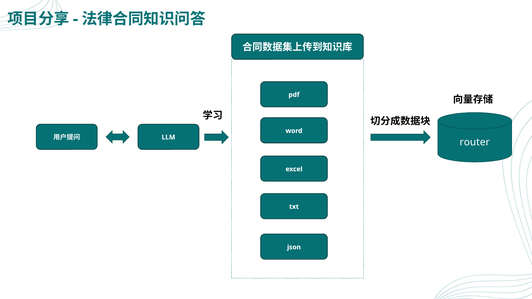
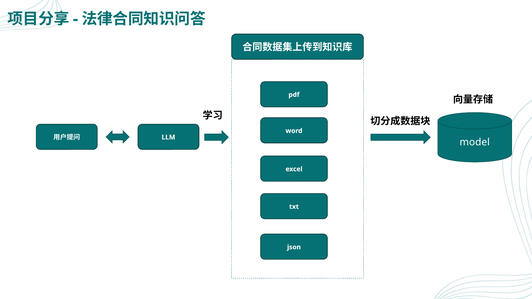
router: router -> model (475, 142)
